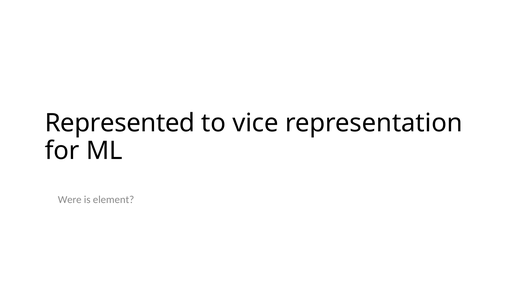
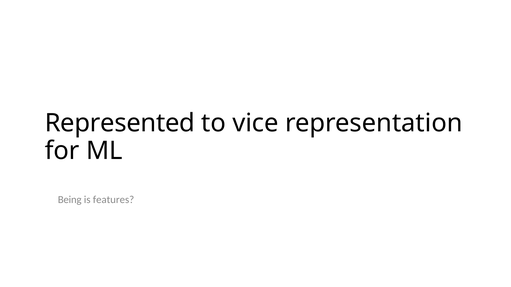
Were: Were -> Being (70, 200)
element: element -> features (114, 200)
